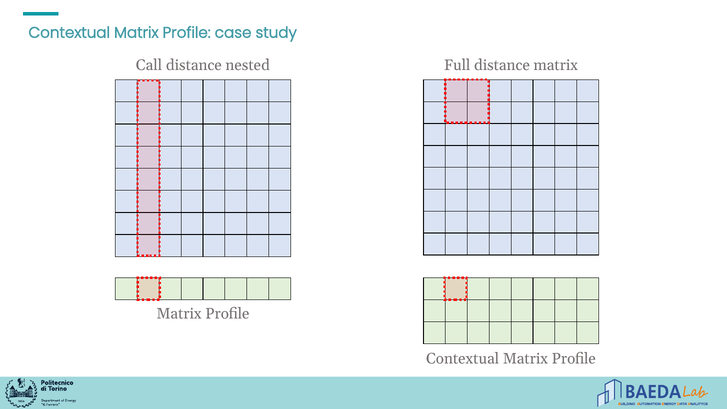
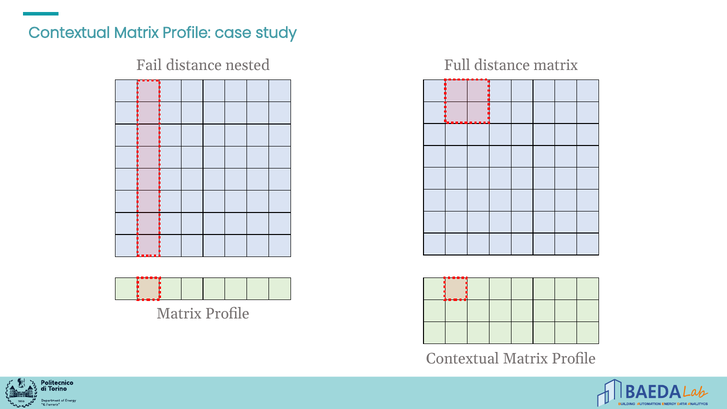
Call: Call -> Fail (149, 65)
